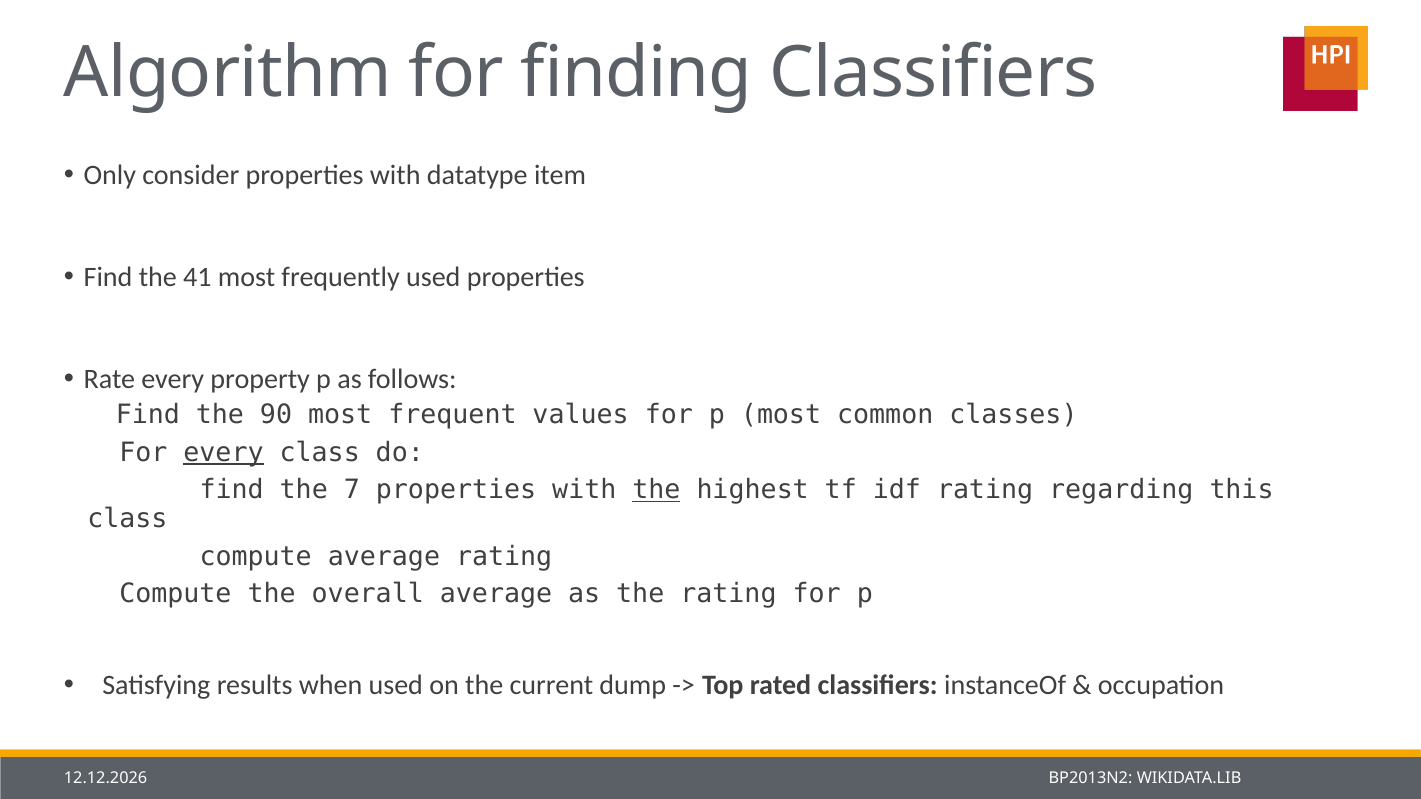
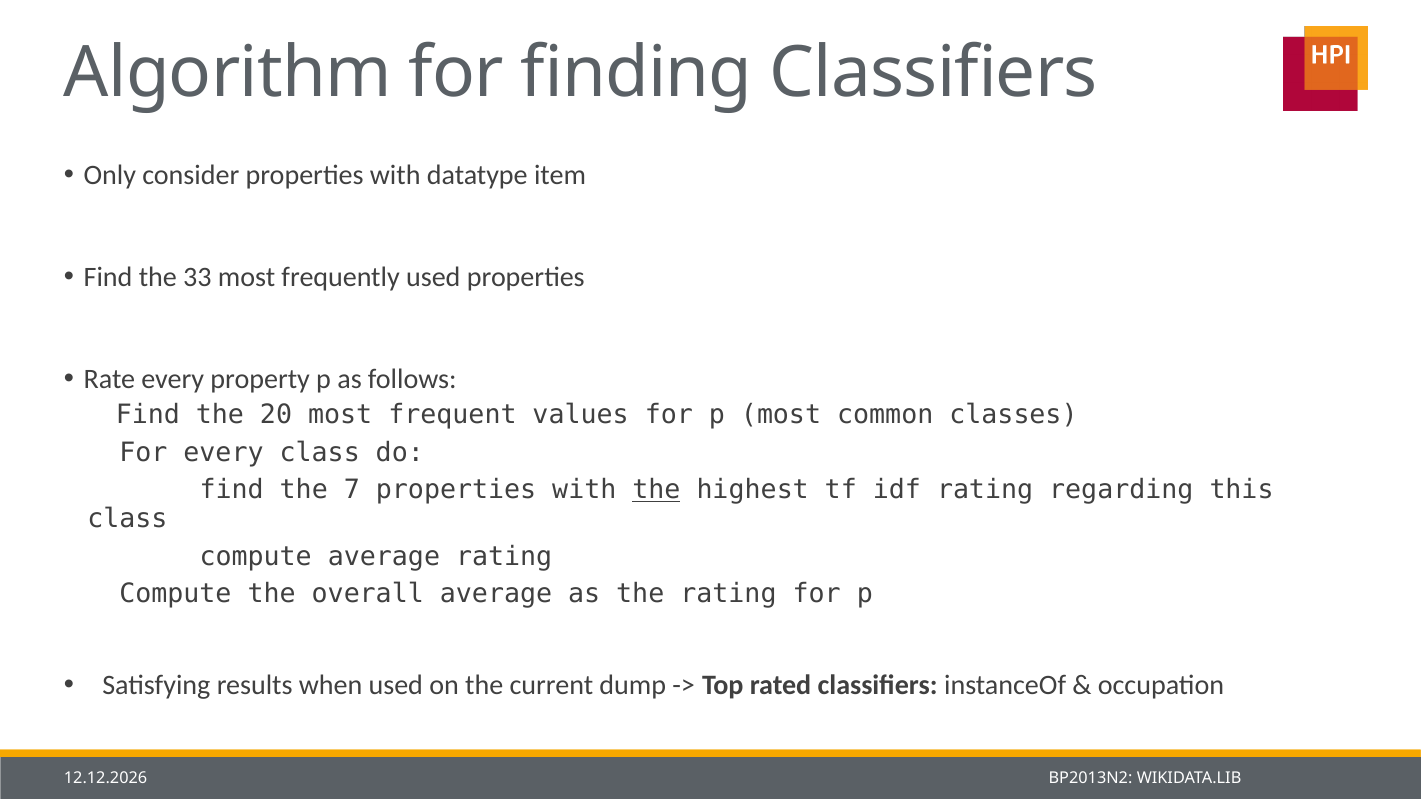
41: 41 -> 33 (197, 277)
90: 90 -> 20 (276, 415)
every underline: present -> none (224, 453)
